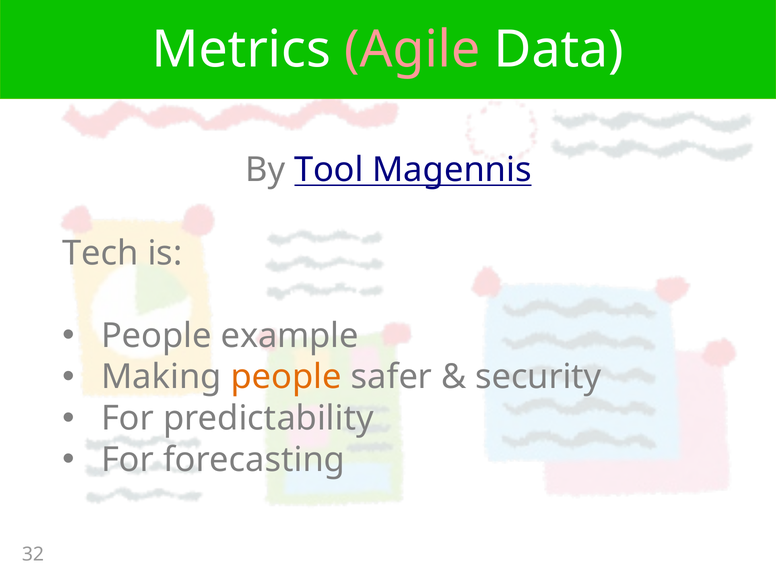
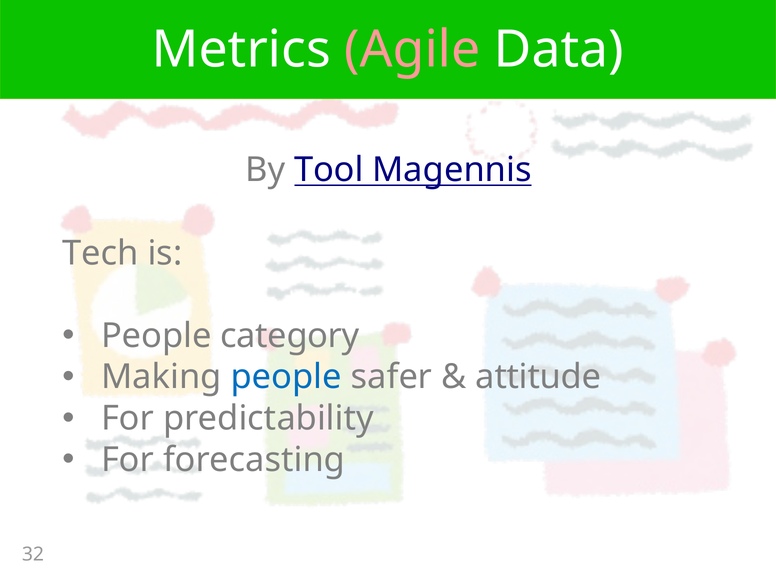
example: example -> category (290, 336)
people colour: orange -> blue (286, 377)
security: security -> attitude (538, 377)
